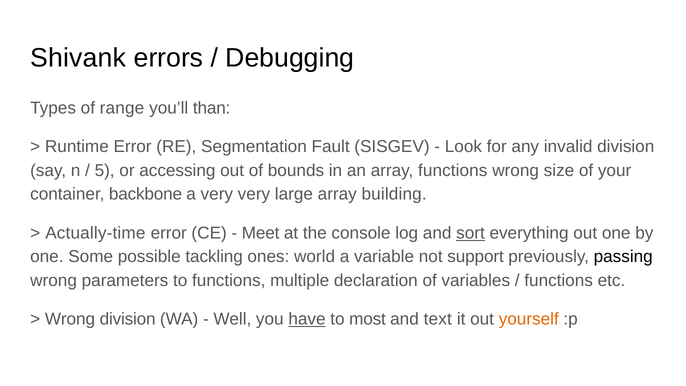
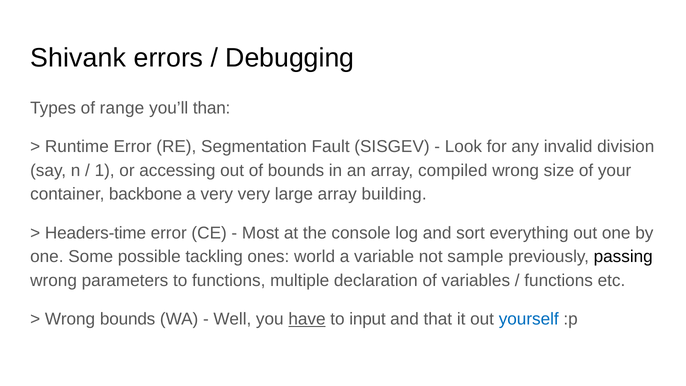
5: 5 -> 1 (105, 170)
array functions: functions -> compiled (453, 170)
Actually-time: Actually-time -> Headers-time (96, 233)
Meet: Meet -> Most (261, 233)
sort underline: present -> none (471, 233)
support: support -> sample (475, 257)
Wrong division: division -> bounds (128, 319)
most: most -> input (367, 319)
text: text -> that (438, 319)
yourself colour: orange -> blue (529, 319)
